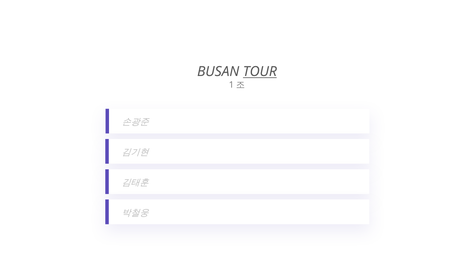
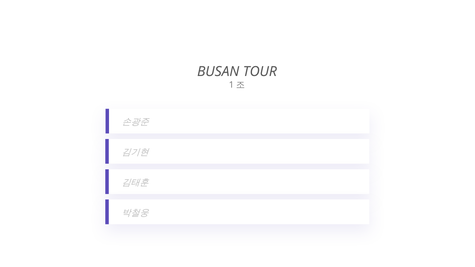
TOUR underline: present -> none (260, 72)
